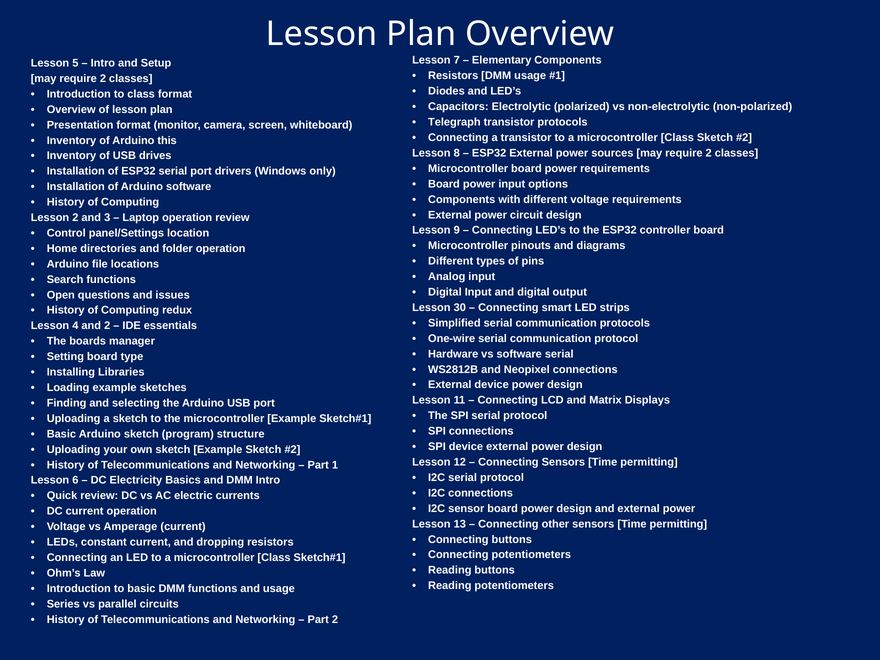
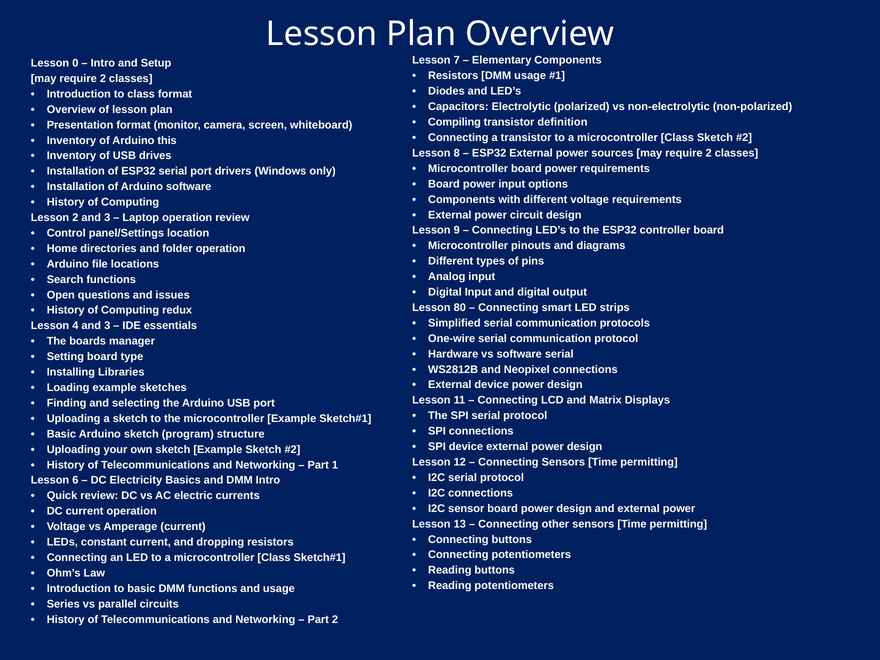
5: 5 -> 0 (75, 63)
Telegraph: Telegraph -> Compiling (454, 122)
transistor protocols: protocols -> definition (562, 122)
30: 30 -> 80 (460, 308)
4 and 2: 2 -> 3 (107, 326)
